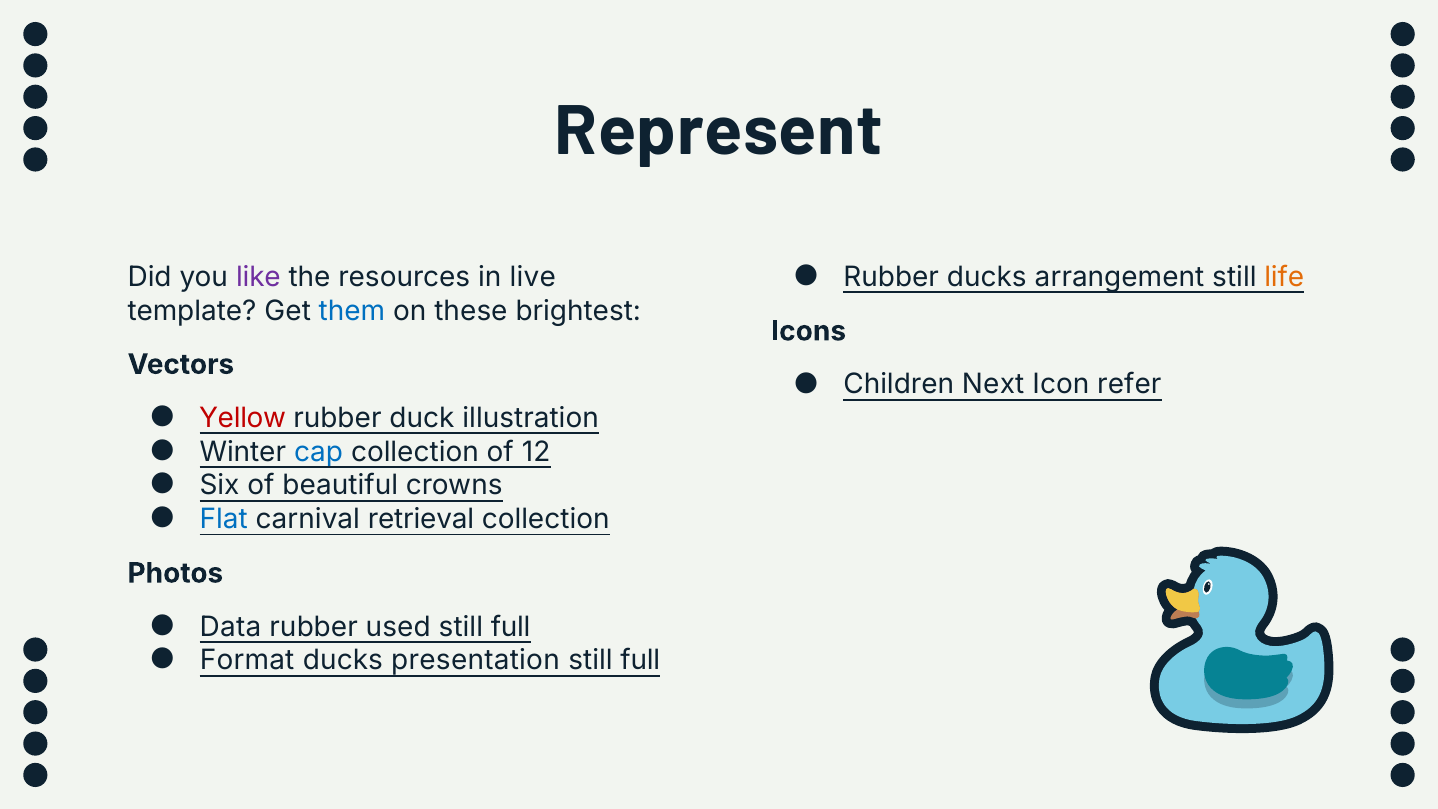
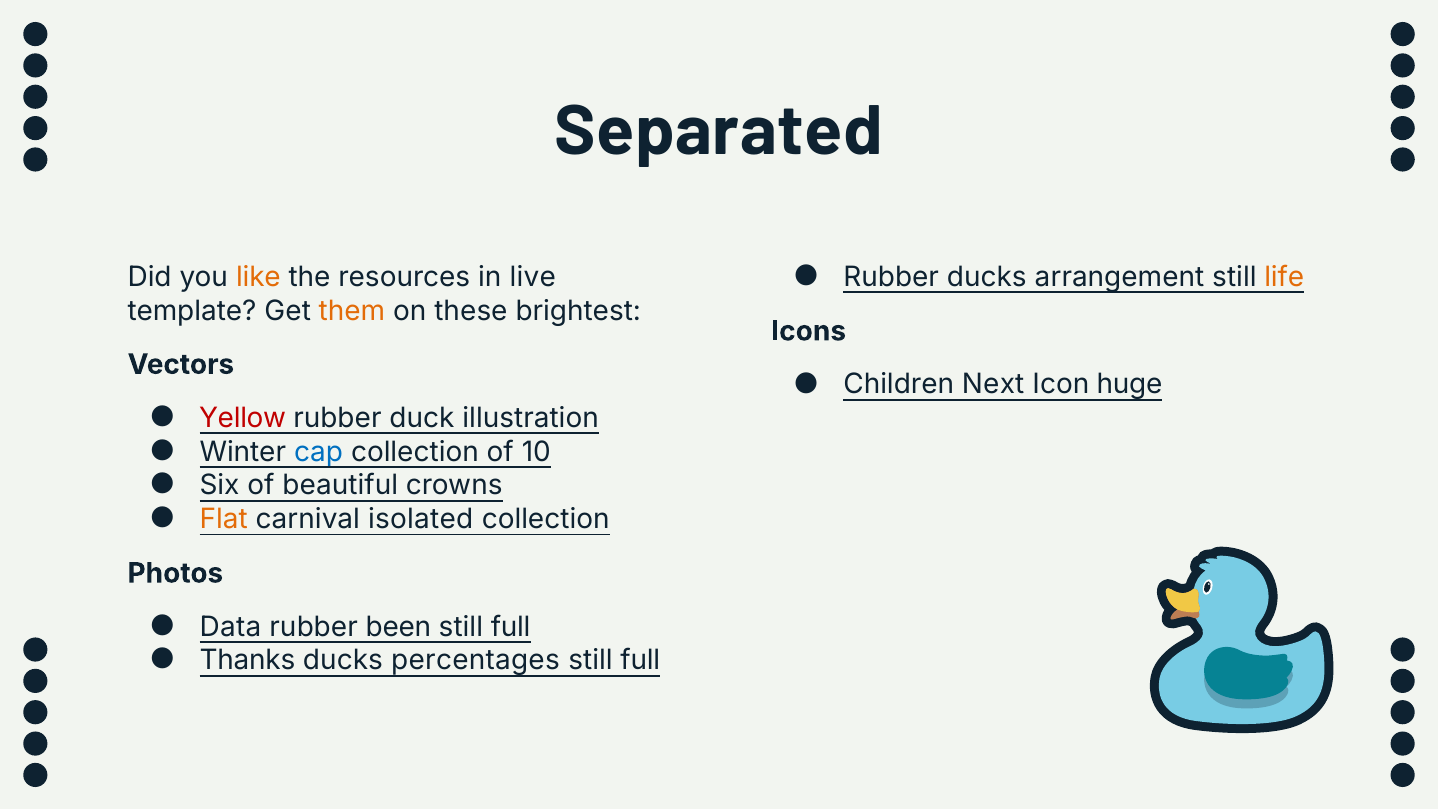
Represent: Represent -> Separated (719, 131)
like colour: purple -> orange (258, 277)
them colour: blue -> orange (352, 311)
refer: refer -> huge (1130, 385)
12: 12 -> 10 (536, 452)
Flat colour: blue -> orange (224, 519)
retrieval: retrieval -> isolated (421, 519)
used: used -> been (398, 627)
Format: Format -> Thanks (247, 661)
presentation: presentation -> percentages (476, 661)
